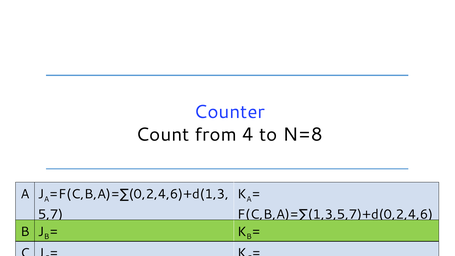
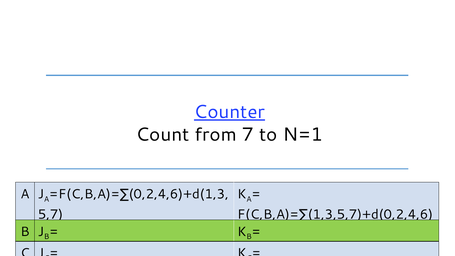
Counter underline: none -> present (230, 112)
4: 4 -> 7 (248, 135)
N=8: N=8 -> N=1 (303, 135)
